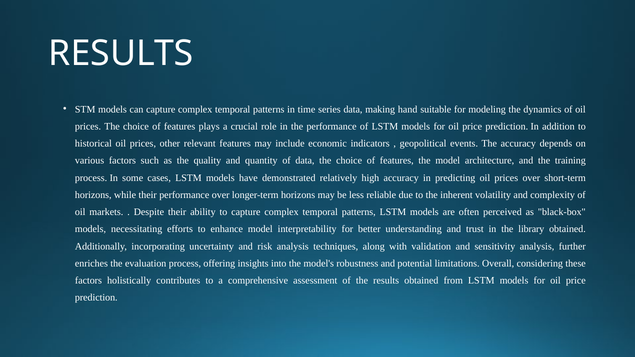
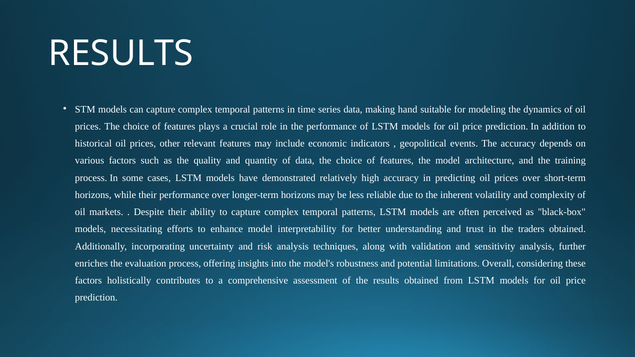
library: library -> traders (531, 229)
